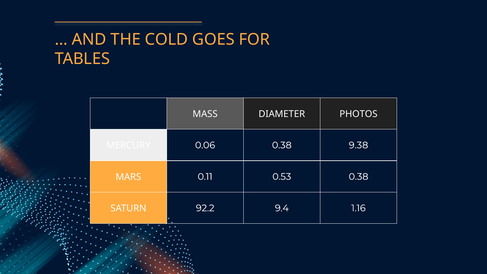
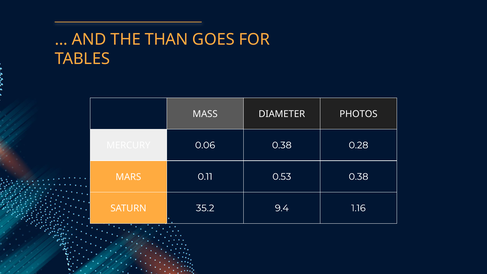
COLD: COLD -> THAN (167, 39)
9.38: 9.38 -> 0.28 (359, 145)
92.2: 92.2 -> 35.2 (205, 208)
